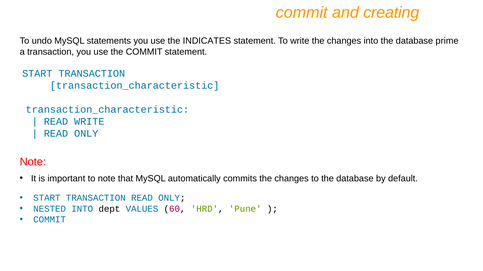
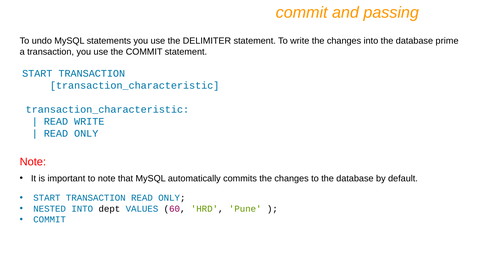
creating: creating -> passing (391, 13)
INDICATES: INDICATES -> DELIMITER (207, 41)
